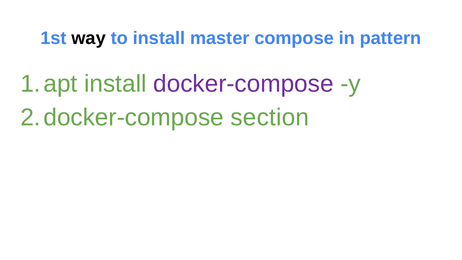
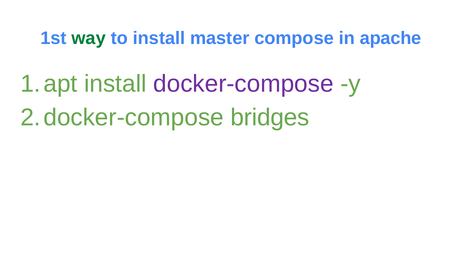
way colour: black -> green (89, 38)
pattern: pattern -> apache (391, 38)
section: section -> bridges (270, 117)
